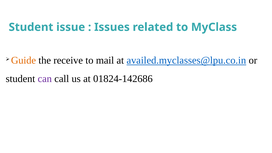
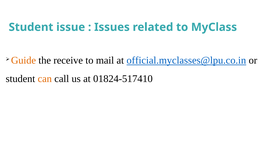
availed.myclasses@lpu.co.in: availed.myclasses@lpu.co.in -> official.myclasses@lpu.co.in (186, 60)
can colour: purple -> orange (45, 79)
01824-142686: 01824-142686 -> 01824-517410 (123, 79)
